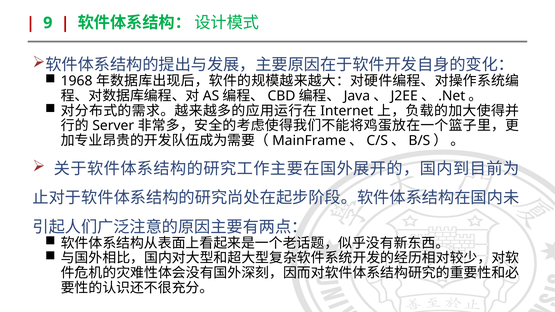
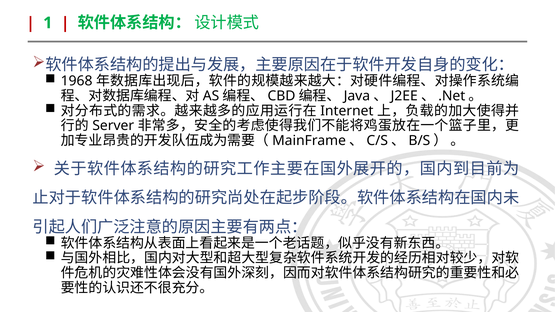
9: 9 -> 1 (48, 23)
